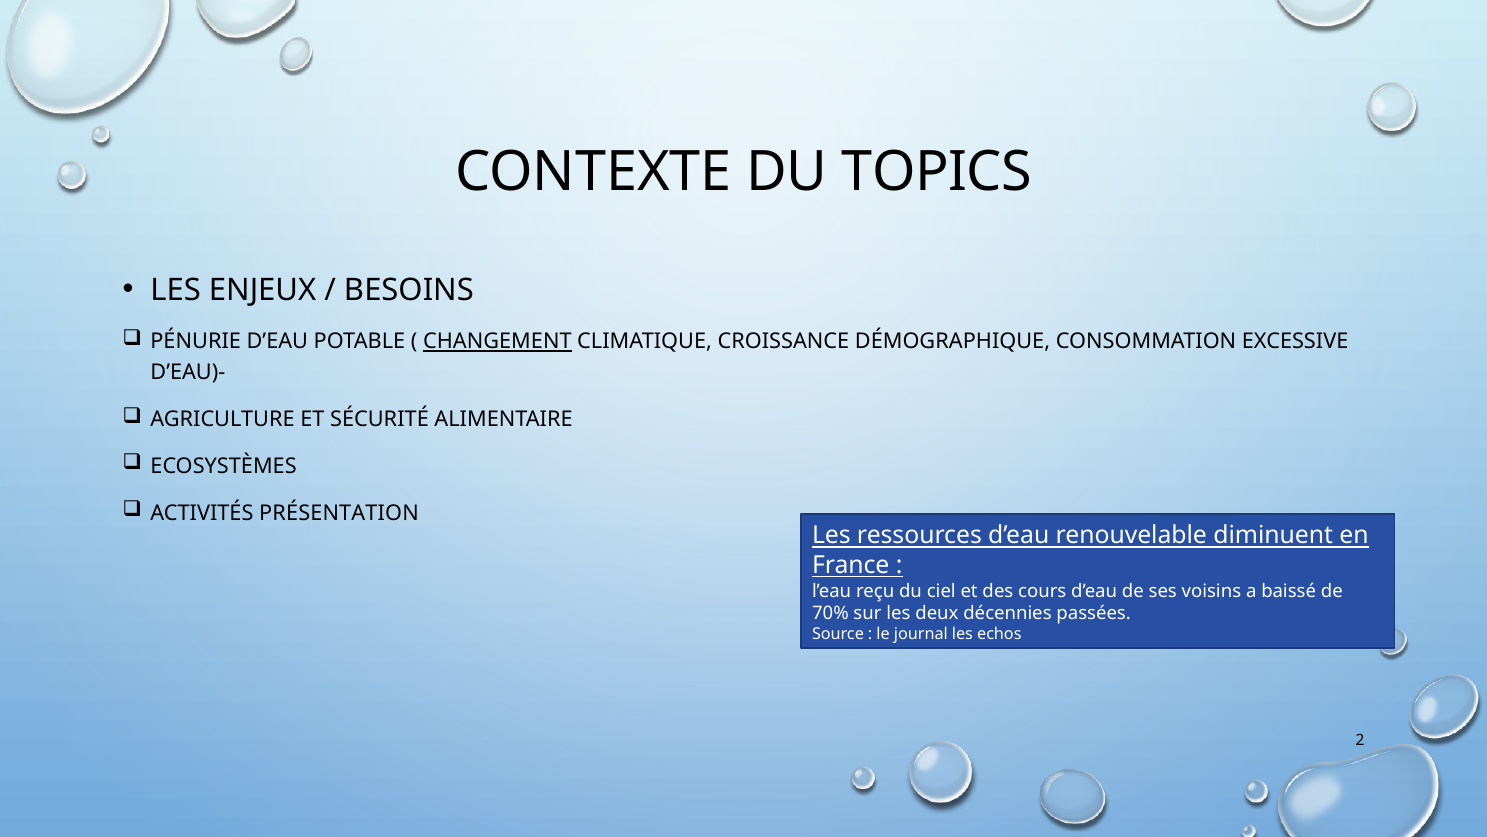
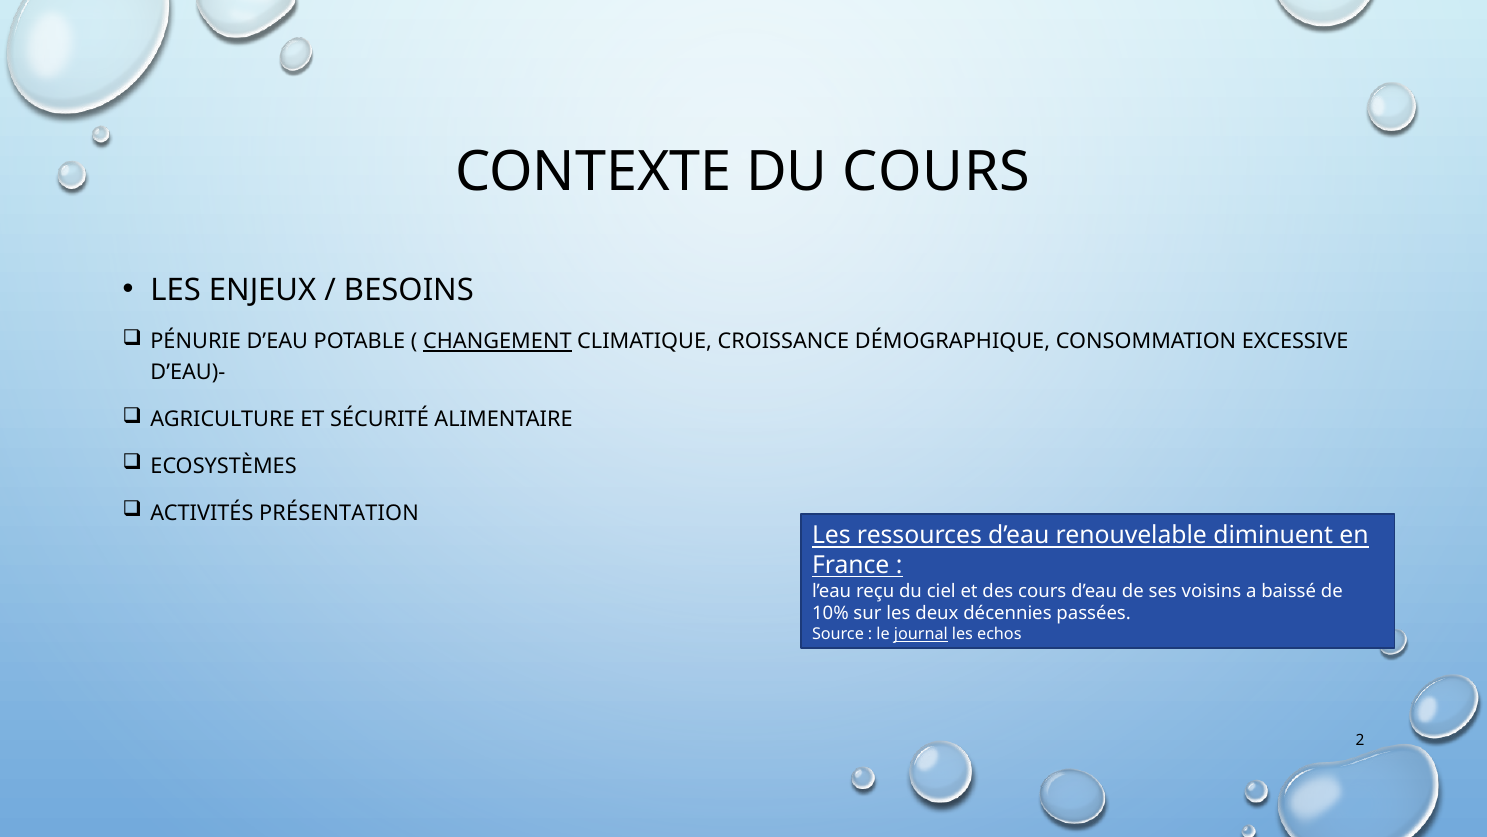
DU TOPICS: TOPICS -> COURS (937, 172)
70%: 70% -> 10% (830, 613)
journal underline: none -> present (921, 634)
